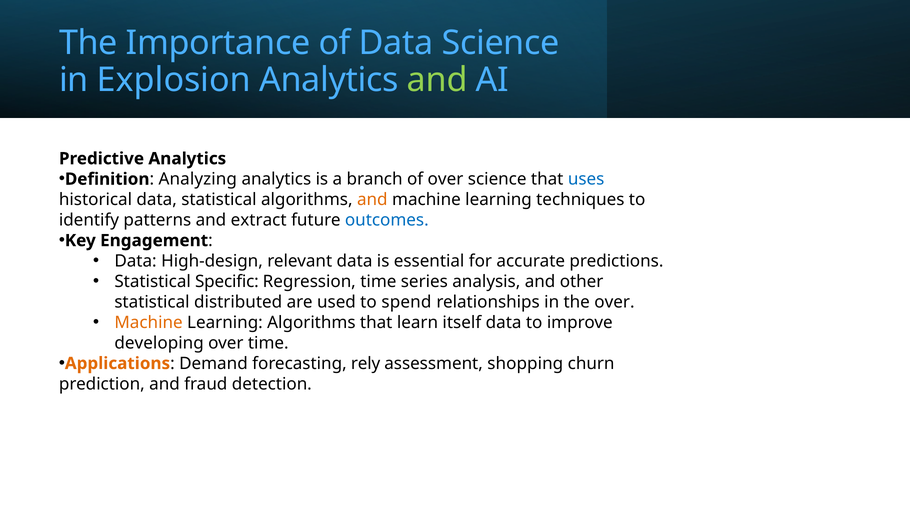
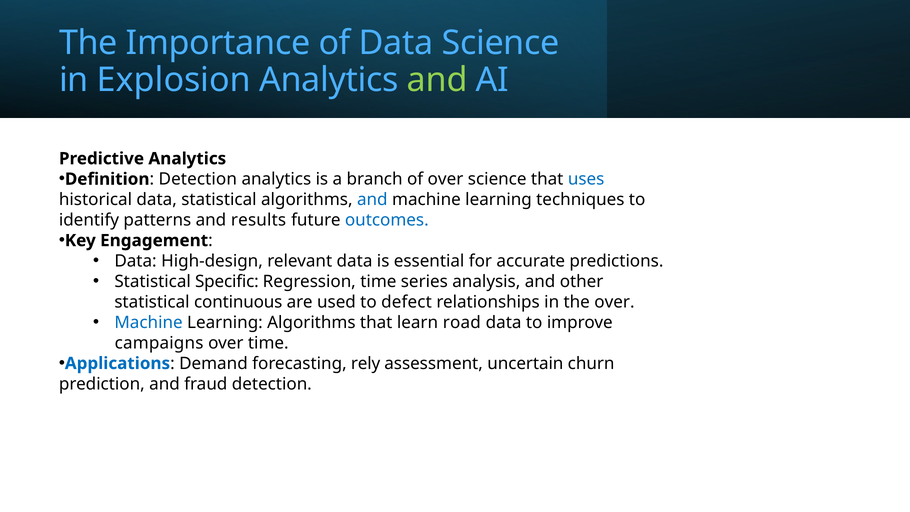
Analyzing: Analyzing -> Detection (198, 179)
and colour: orange -> blue (372, 200)
extract: extract -> results (259, 220)
distributed: distributed -> continuous (238, 302)
spend: spend -> defect (406, 302)
Machine colour: orange -> blue (149, 322)
itself: itself -> road (462, 322)
developing: developing -> campaigns (159, 343)
Applications colour: orange -> blue (117, 363)
shopping: shopping -> uncertain (525, 363)
